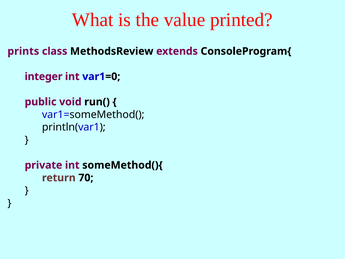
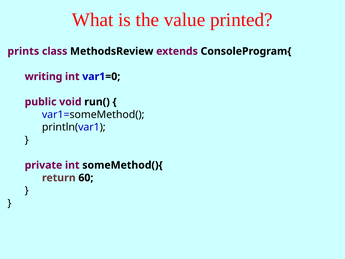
integer: integer -> writing (44, 76)
70: 70 -> 60 (86, 178)
